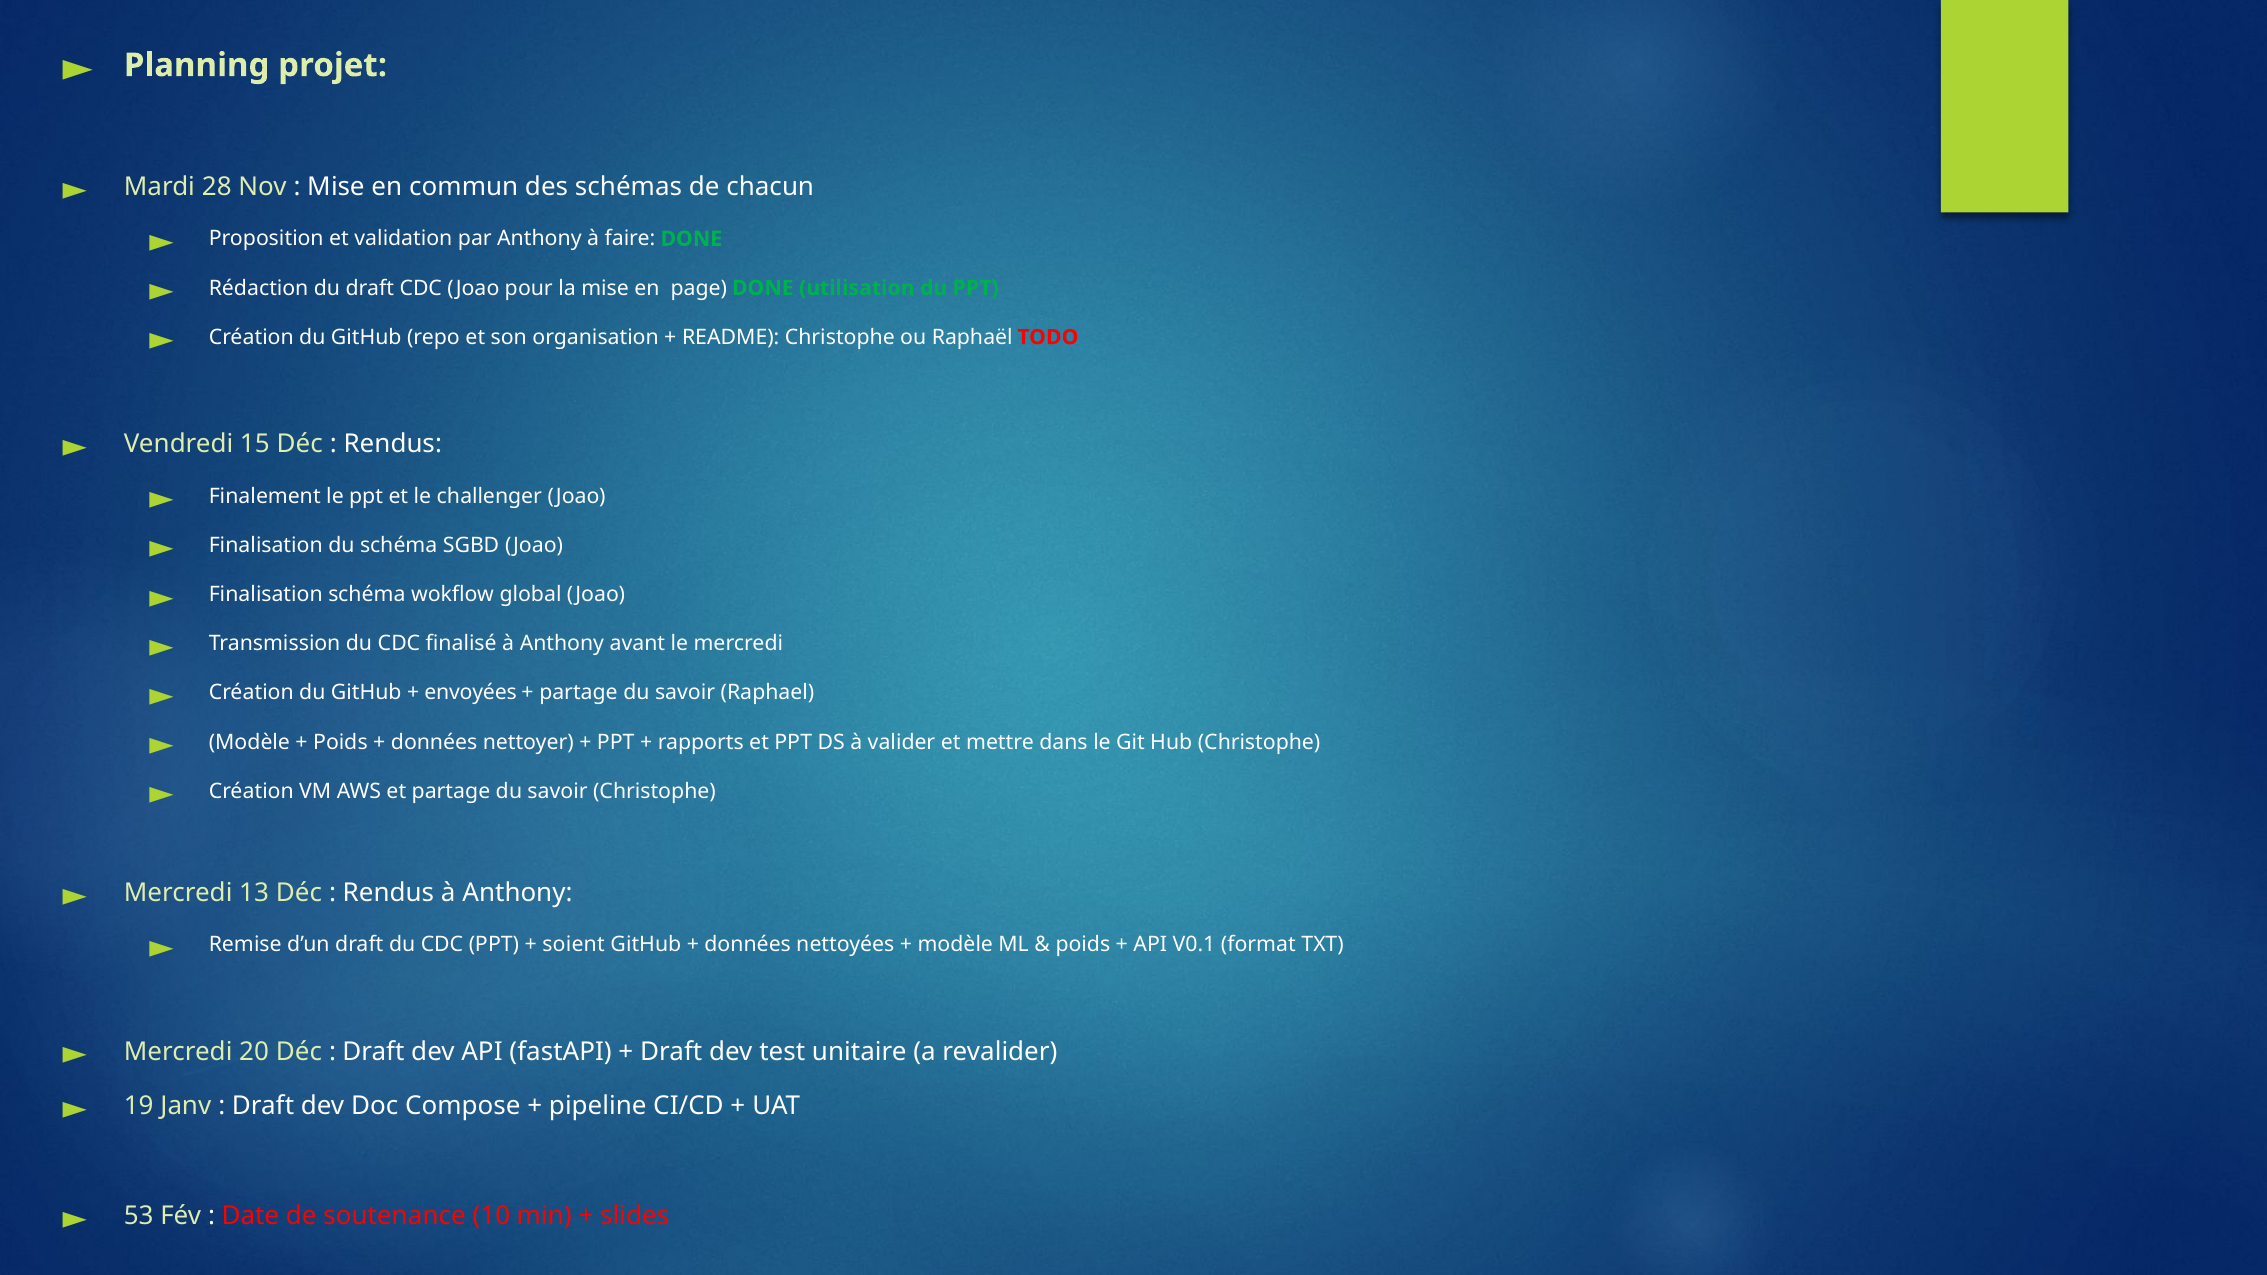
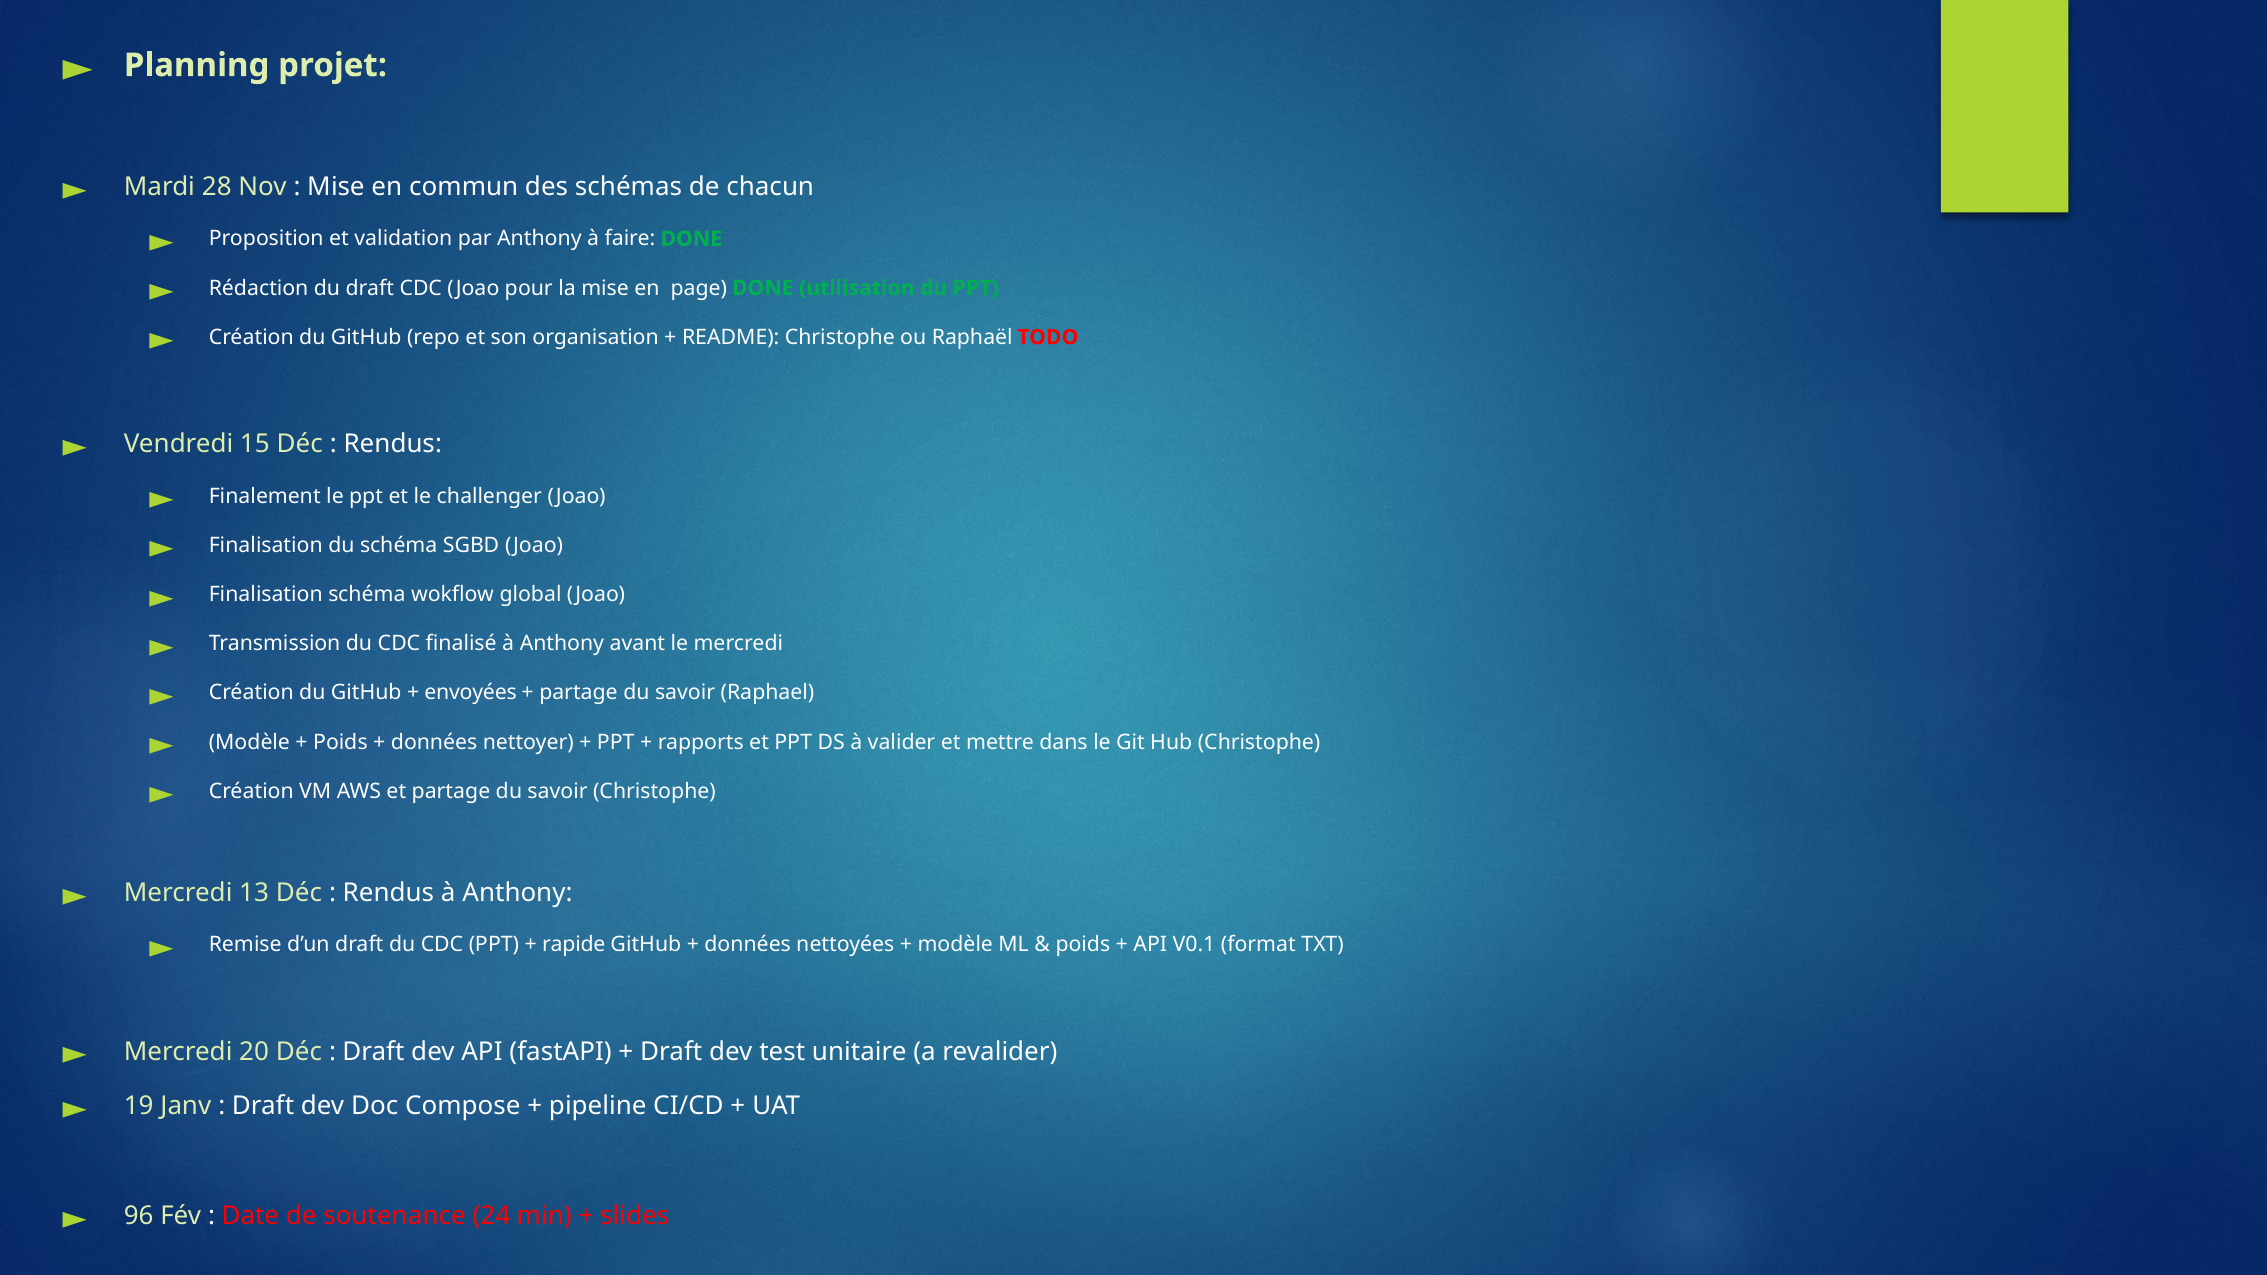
soient: soient -> rapide (574, 945)
53: 53 -> 96 (139, 1216)
10: 10 -> 24 (491, 1216)
